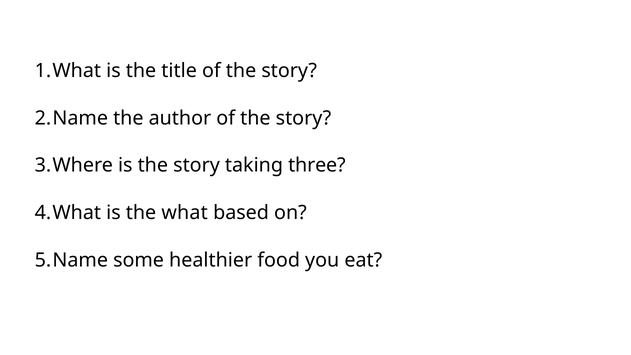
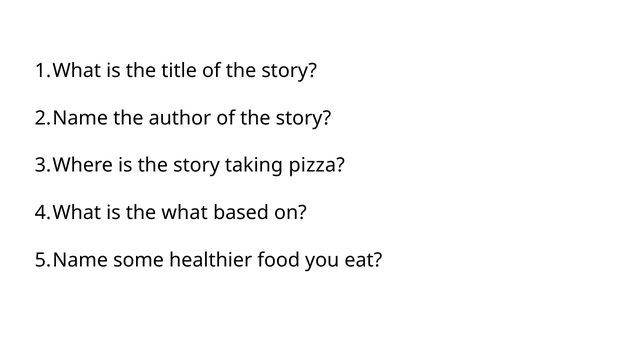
three: three -> pizza (317, 165)
